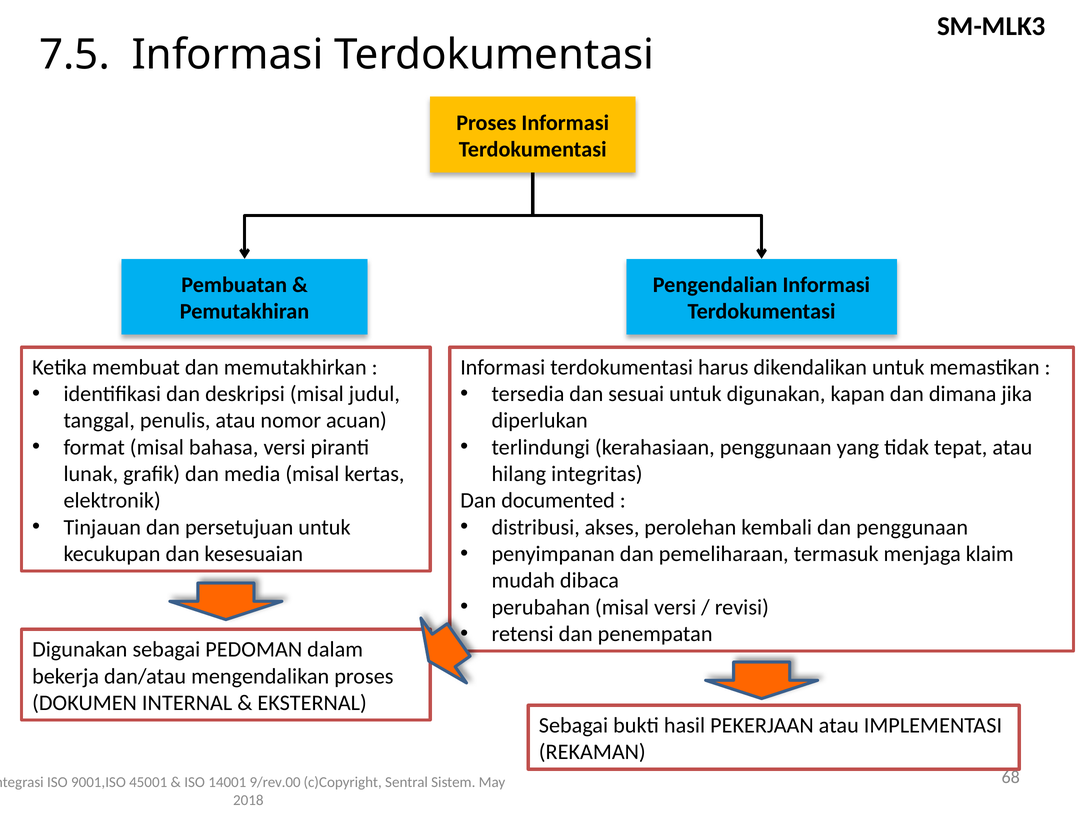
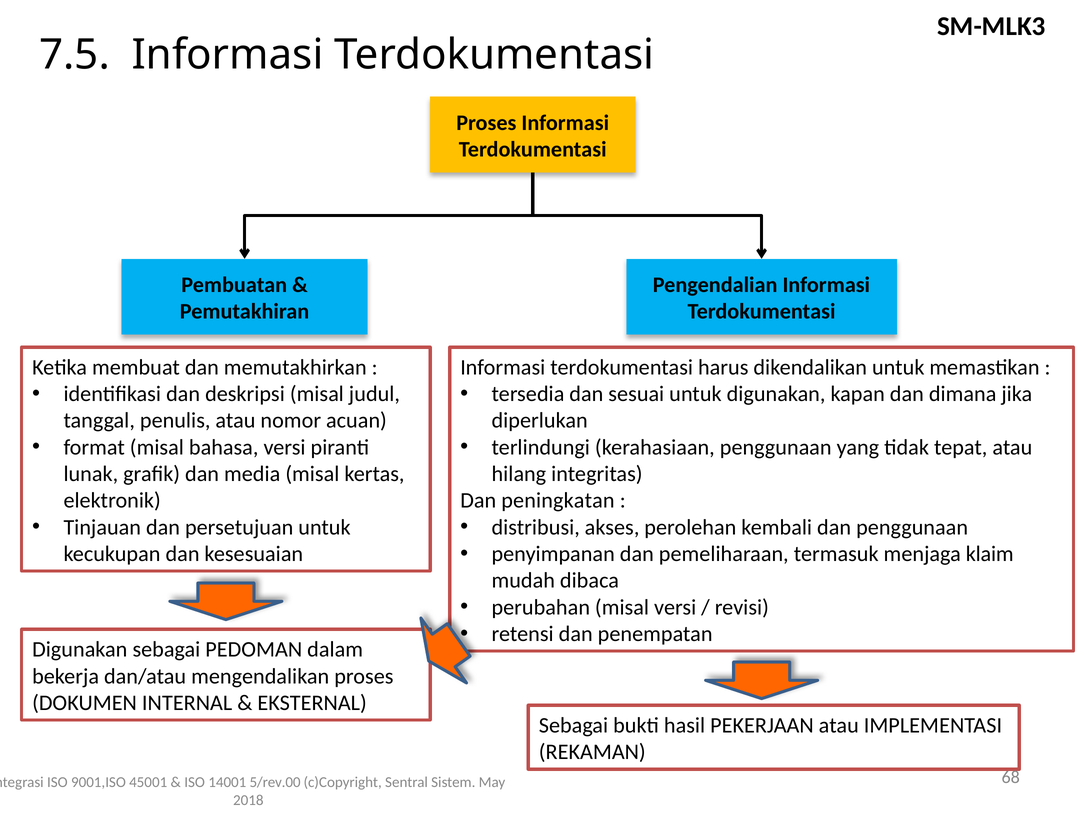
documented: documented -> peningkatan (558, 500)
9/rev.00: 9/rev.00 -> 5/rev.00 (275, 782)
